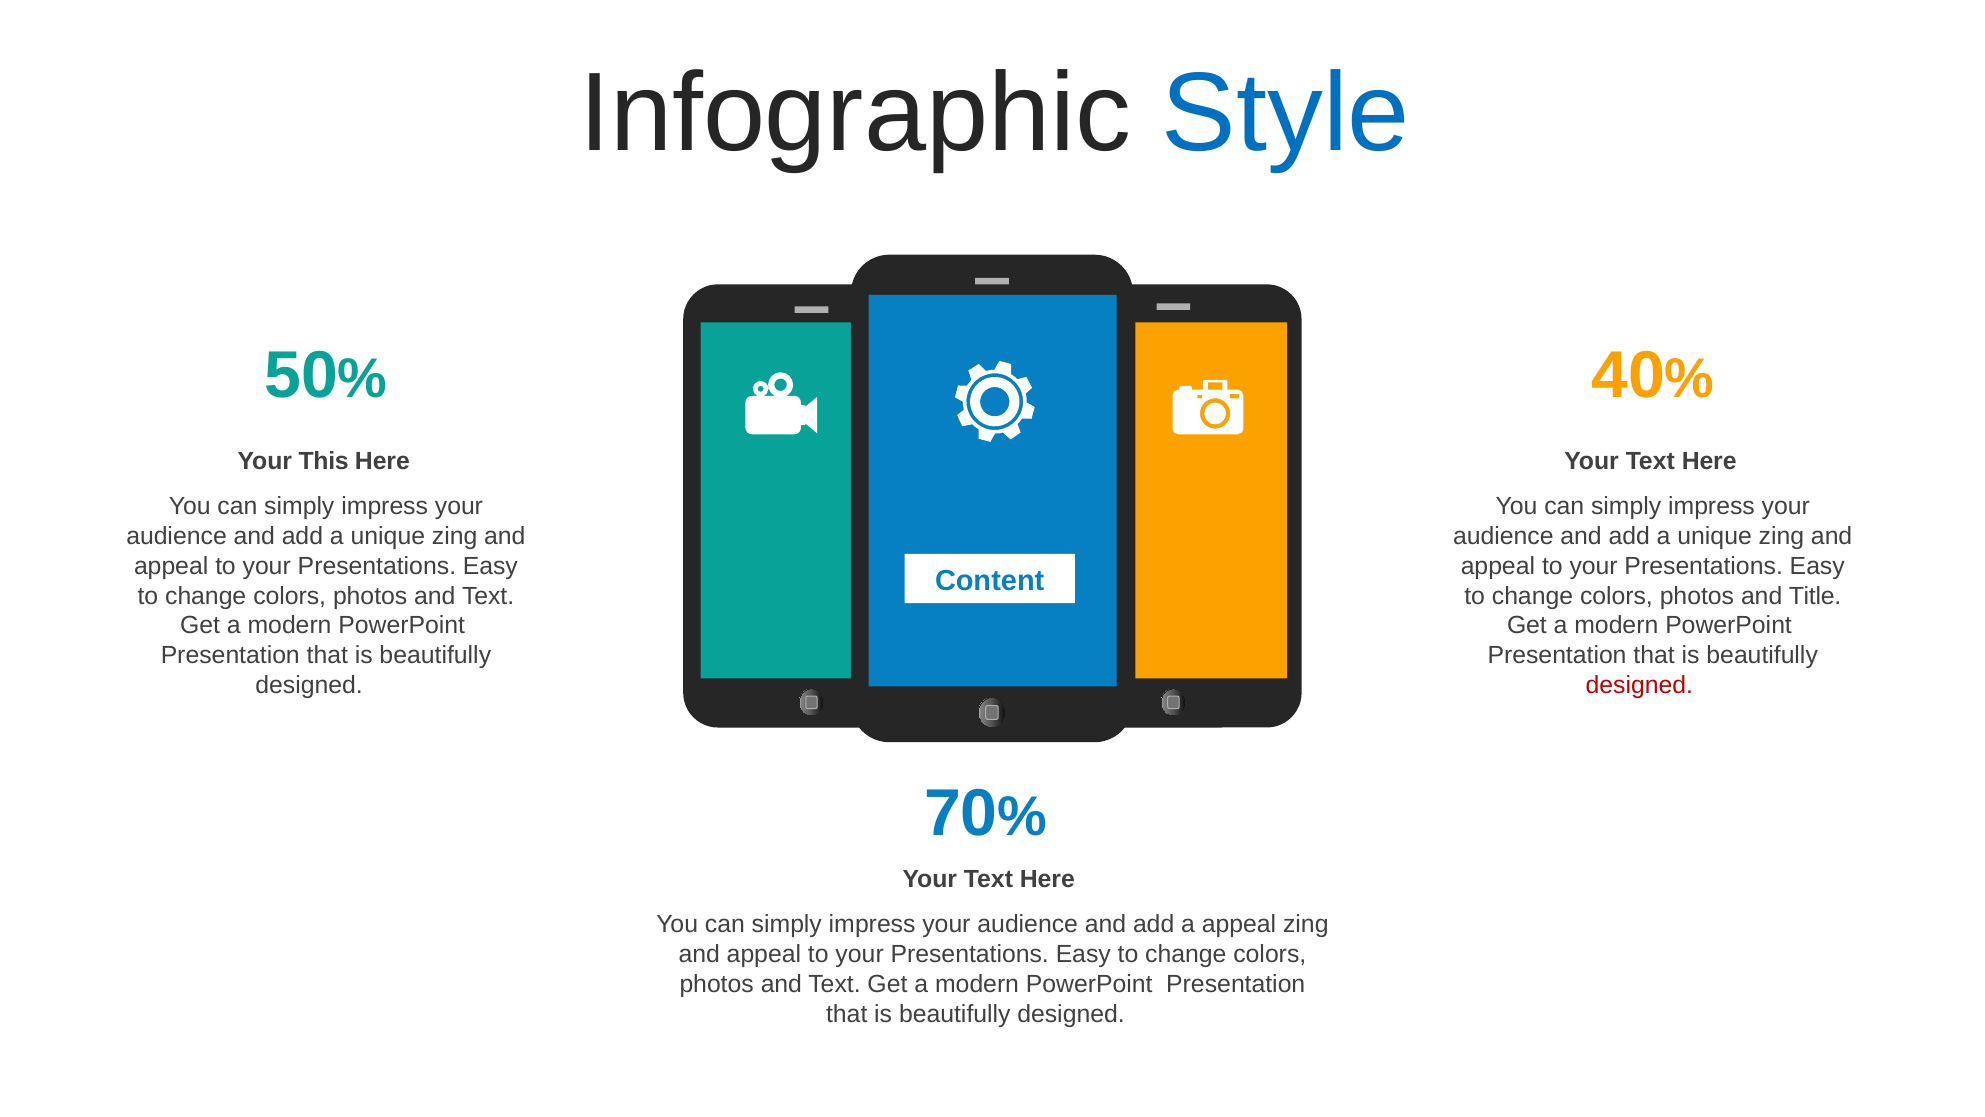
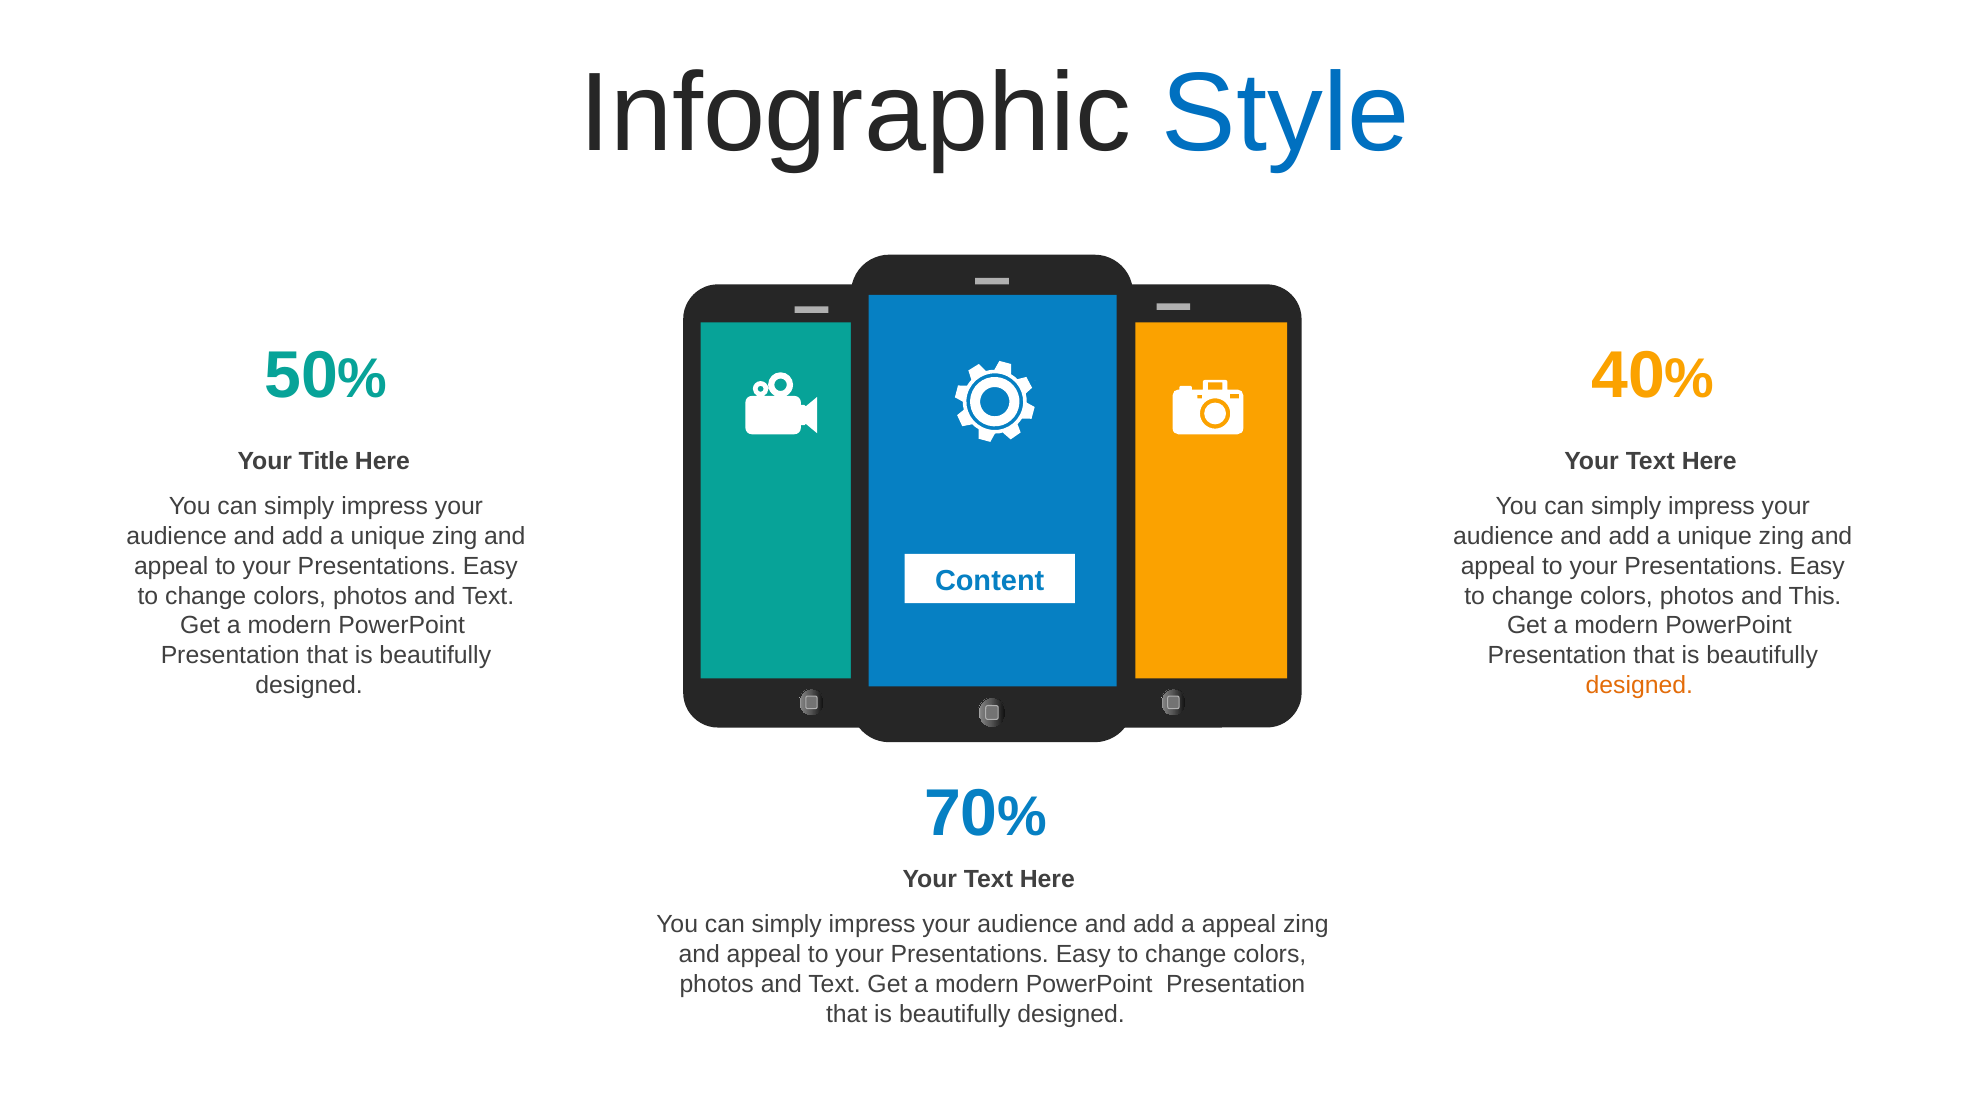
This: This -> Title (324, 461)
Title: Title -> This (1815, 596)
designed colour: red -> orange (1639, 685)
